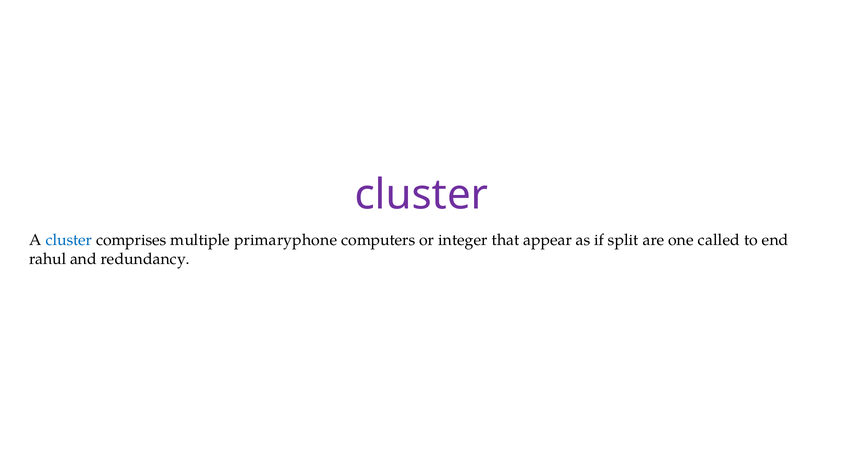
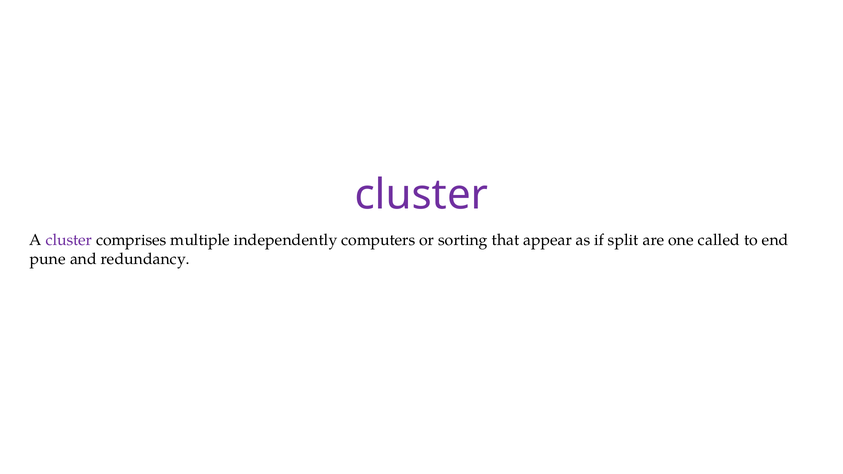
cluster colour: blue -> purple (69, 240)
primaryphone: primaryphone -> independently (286, 240)
integer: integer -> sorting (463, 240)
rahul: rahul -> pune (48, 259)
